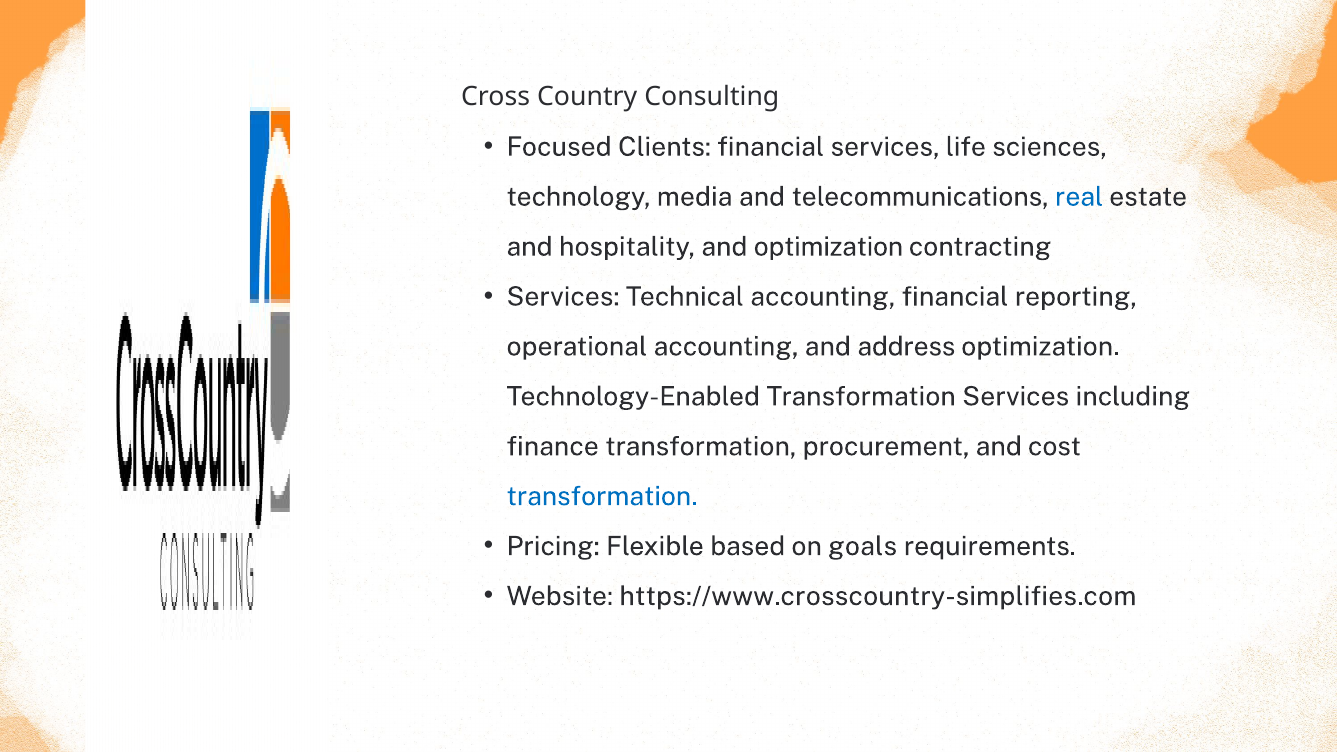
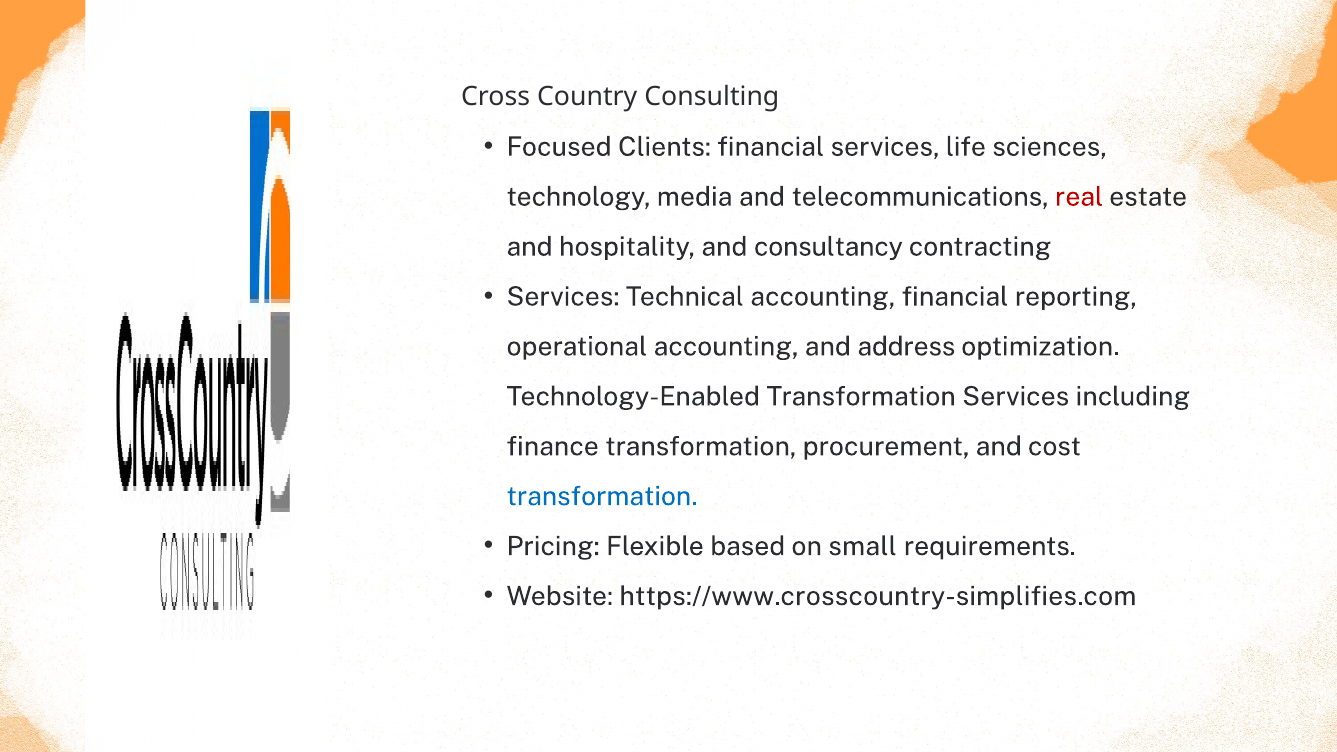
real colour: blue -> red (1079, 197)
and optimization: optimization -> consultancy (828, 247)
goals: goals -> small (863, 546)
